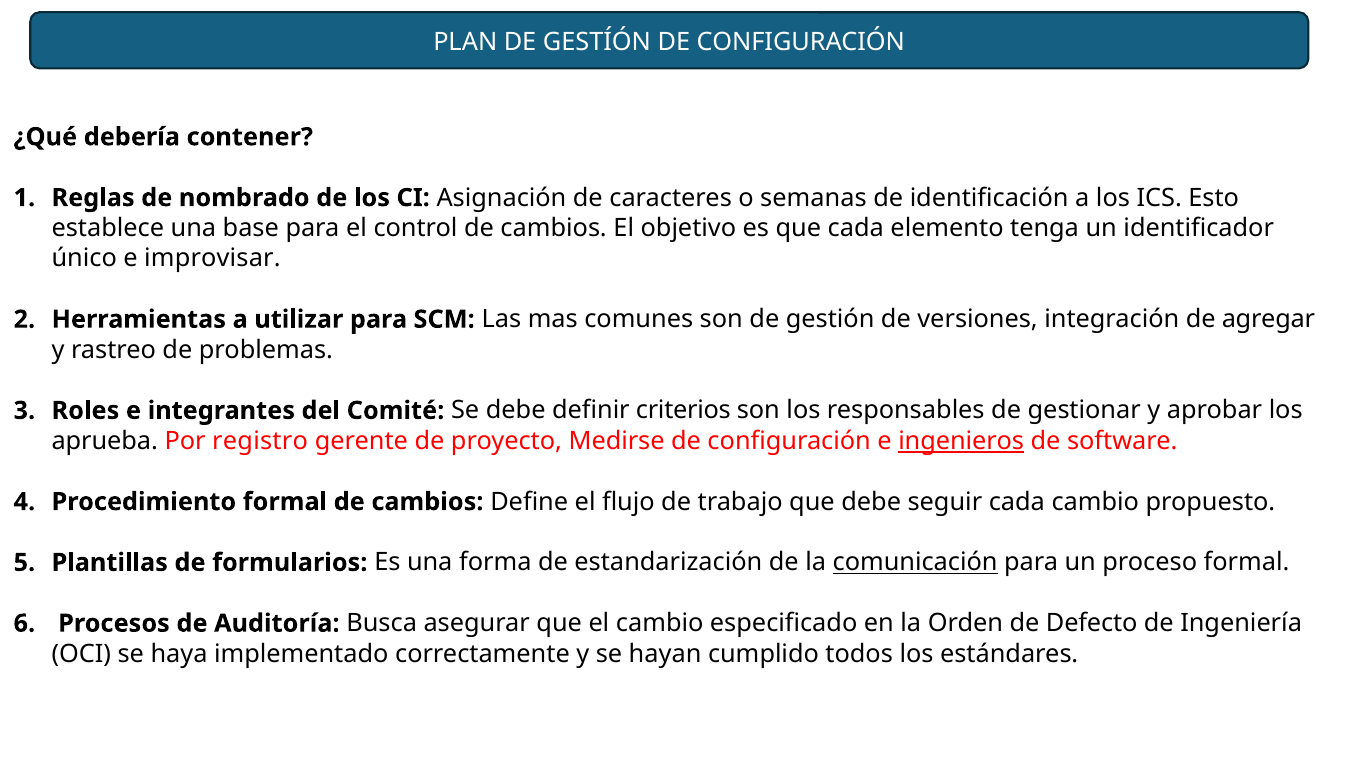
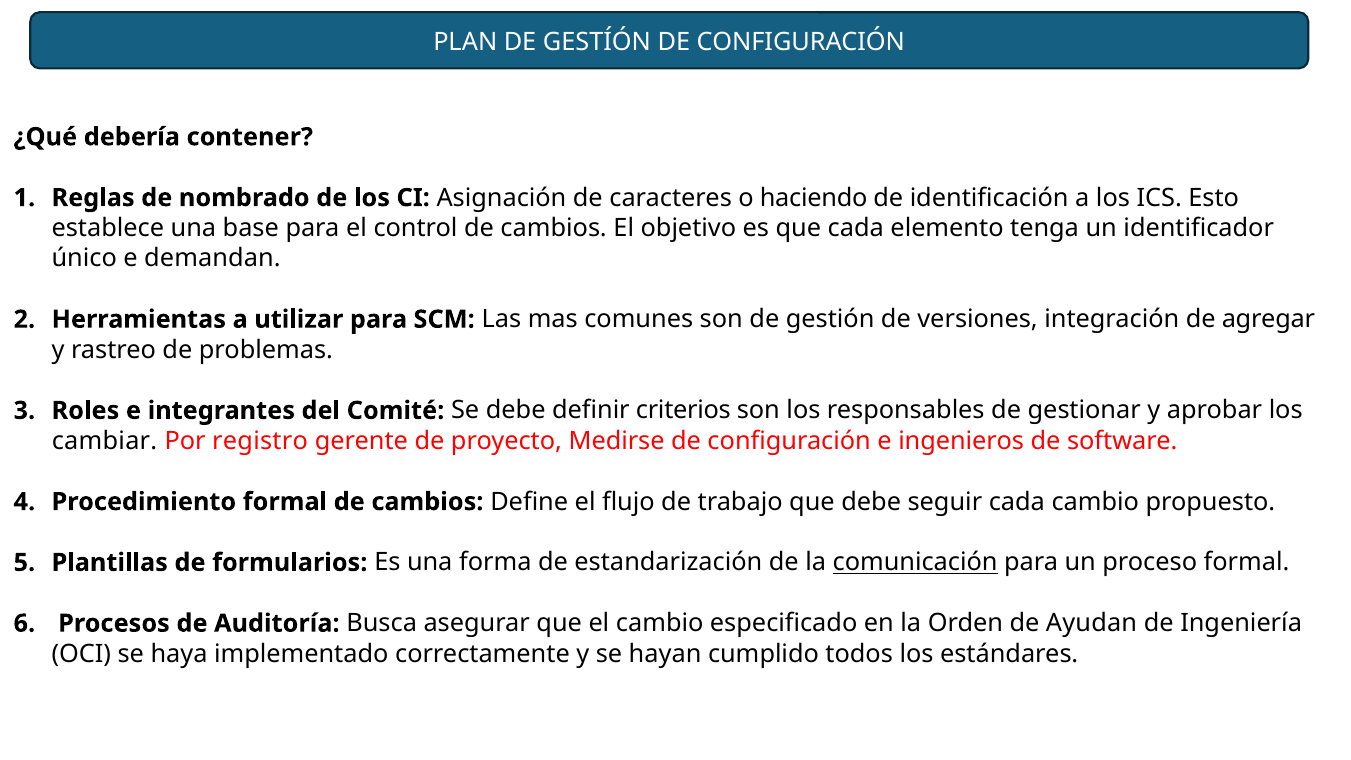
semanas: semanas -> haciendo (814, 198)
improvisar: improvisar -> demandan (212, 259)
aprueba: aprueba -> cambiar (105, 441)
ingenieros underline: present -> none (961, 441)
Defecto: Defecto -> Ayudan (1092, 623)
